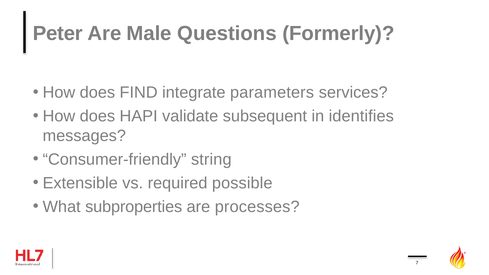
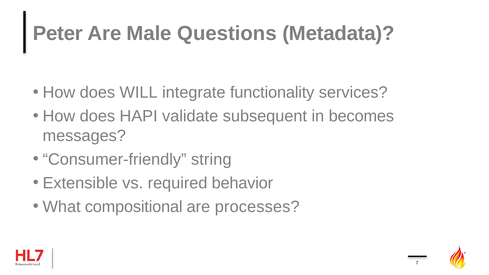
Formerly: Formerly -> Metadata (338, 33)
FIND: FIND -> WILL (139, 93)
parameters: parameters -> functionality (272, 93)
identifies: identifies -> becomes (361, 116)
possible: possible -> behavior (242, 183)
subproperties: subproperties -> compositional (134, 207)
